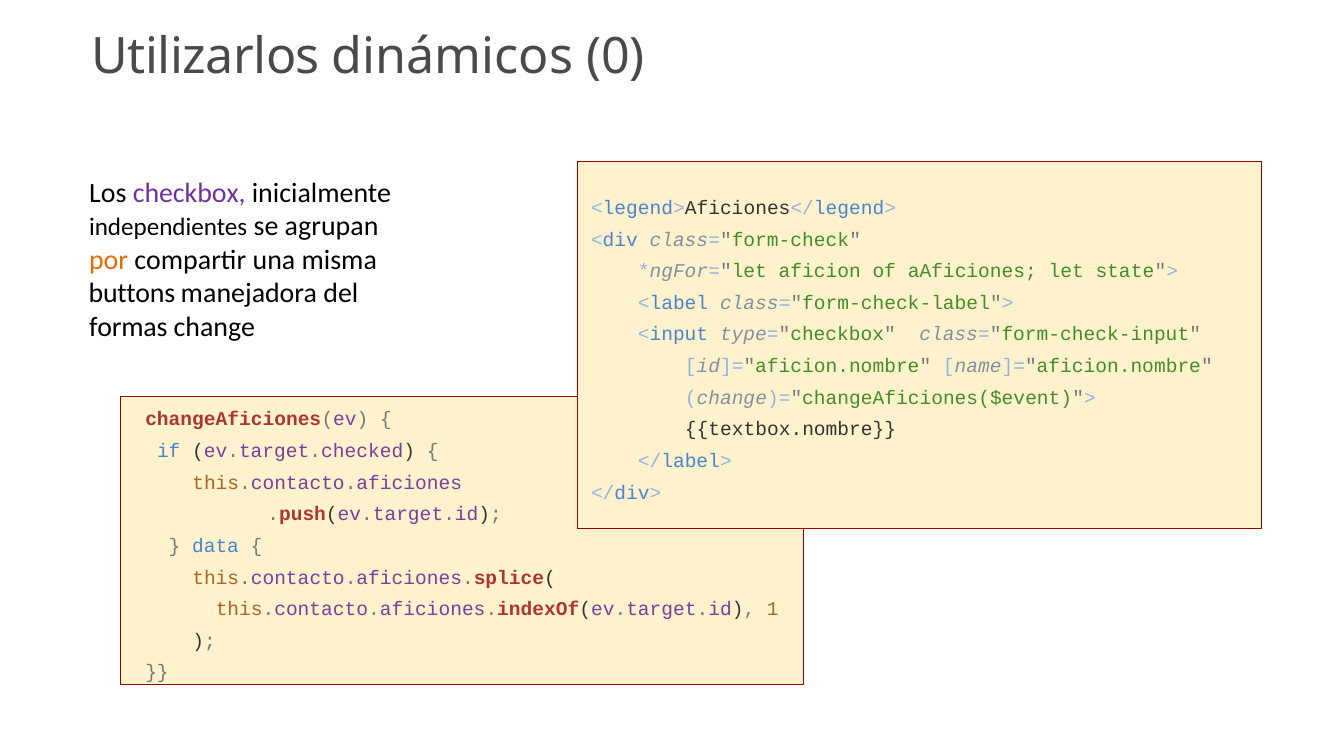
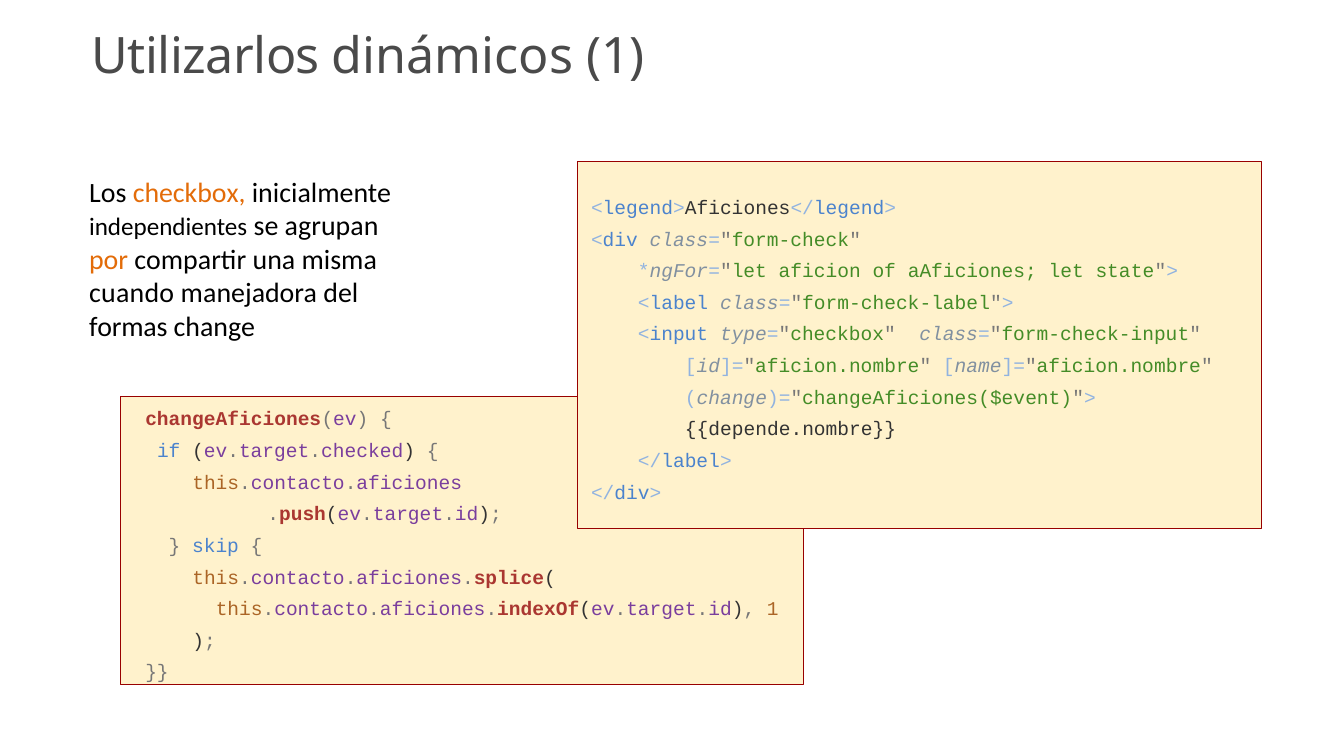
dinámicos 0: 0 -> 1 (616, 57)
checkbox colour: purple -> orange (189, 193)
buttons: buttons -> cuando (132, 294)
textbox.nombre: textbox.nombre -> depende.nombre (791, 429)
data: data -> skip (216, 546)
